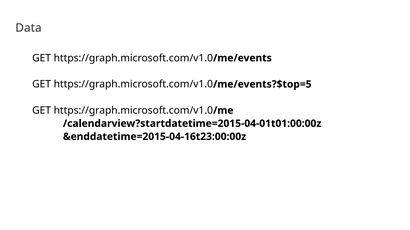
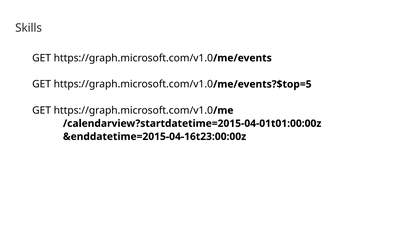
Data: Data -> Skills (29, 28)
